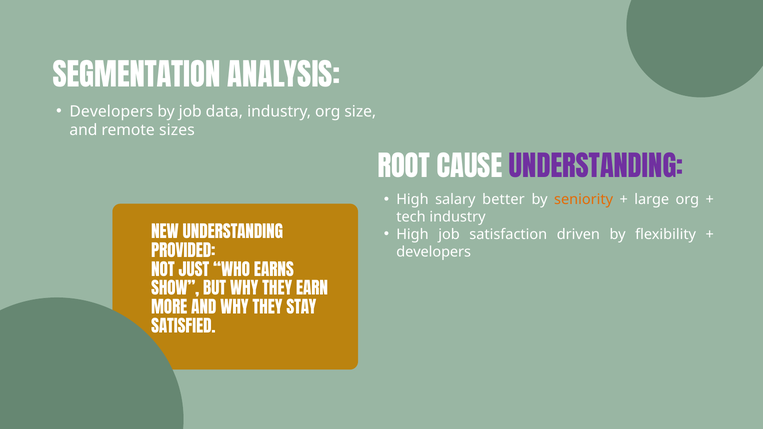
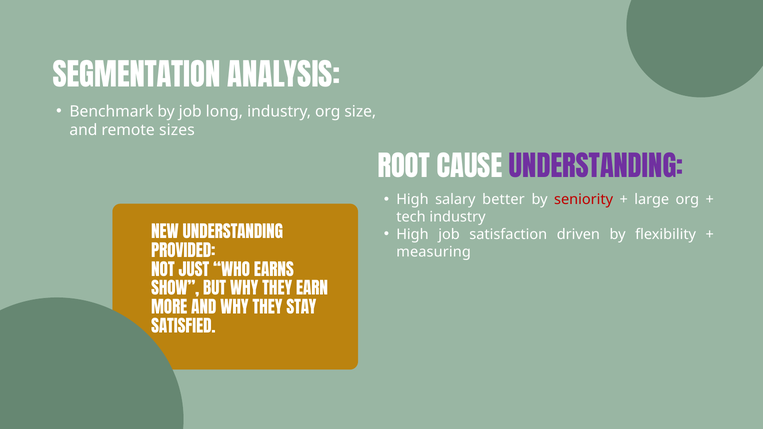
Developers: Developers -> Benchmark (111, 111)
data: data -> long (224, 111)
seniority colour: orange -> red (584, 200)
developers: developers -> measuring (434, 252)
